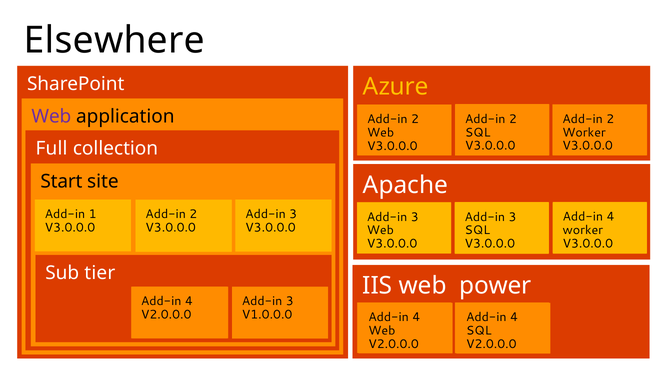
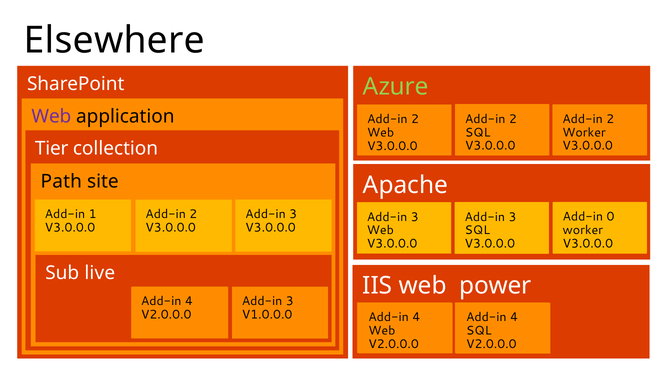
Azure colour: yellow -> light green (396, 87)
Full: Full -> Tier (52, 148)
Start: Start -> Path (61, 181)
4: 4 -> 0 (610, 217)
tier: tier -> live (100, 273)
